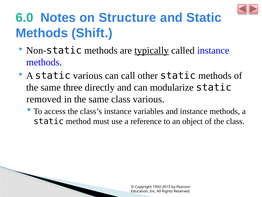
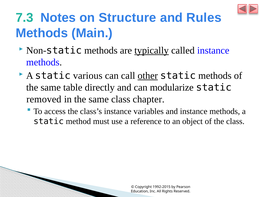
6.0: 6.0 -> 7.3 (25, 18)
and Static: Static -> Rules (204, 18)
Shift: Shift -> Main (92, 33)
other underline: none -> present (148, 75)
three: three -> table (73, 87)
class various: various -> chapter (149, 99)
